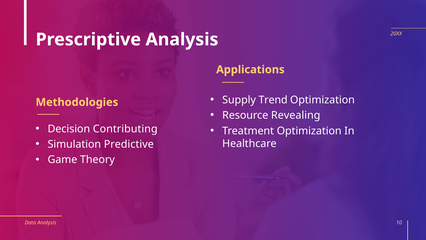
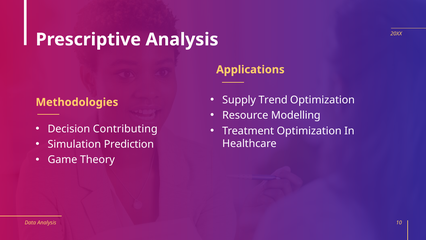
Revealing: Revealing -> Modelling (296, 115)
Predictive: Predictive -> Prediction (129, 144)
